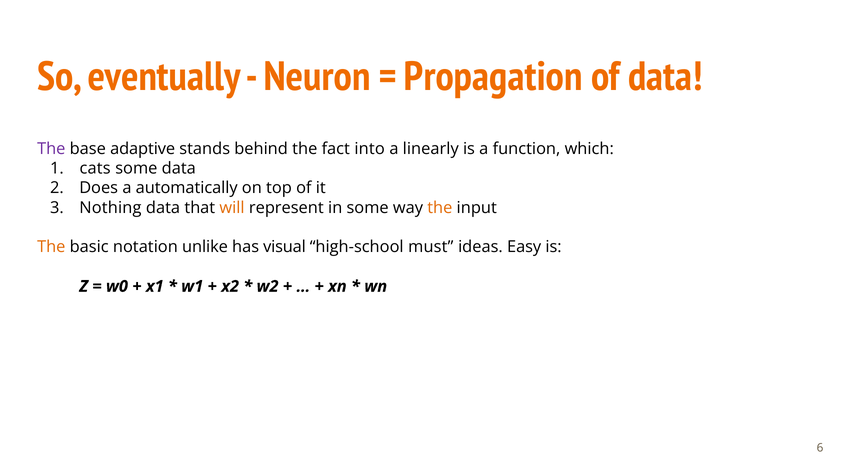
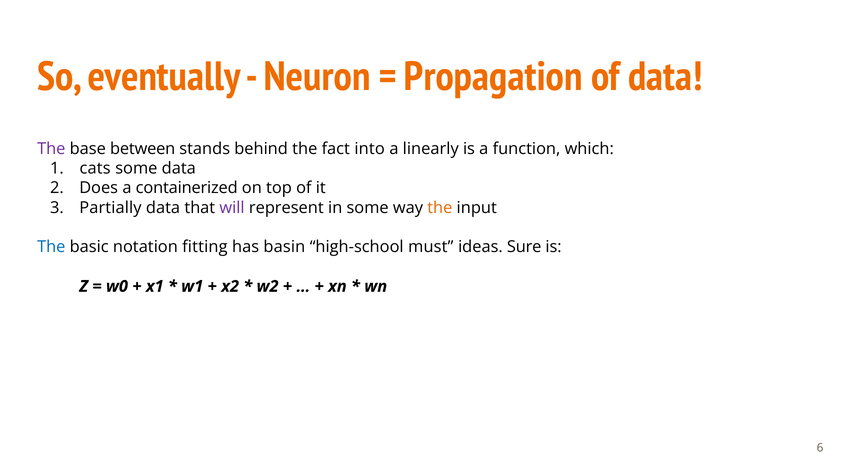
adaptive: adaptive -> between (143, 149)
automatically: automatically -> containerized (187, 188)
Nothing: Nothing -> Partially (110, 208)
will colour: orange -> purple (232, 208)
The colour: orange -> blue (51, 247)
unlike: unlike -> fitting (205, 247)
visual: visual -> basin (284, 247)
Easy: Easy -> Sure (524, 247)
